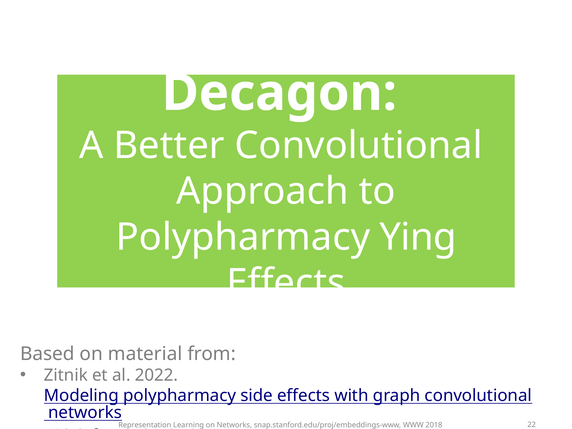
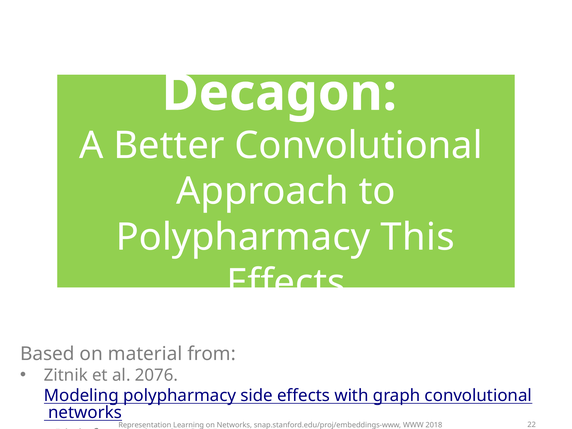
Ying: Ying -> This (418, 237)
2022: 2022 -> 2076 (156, 375)
